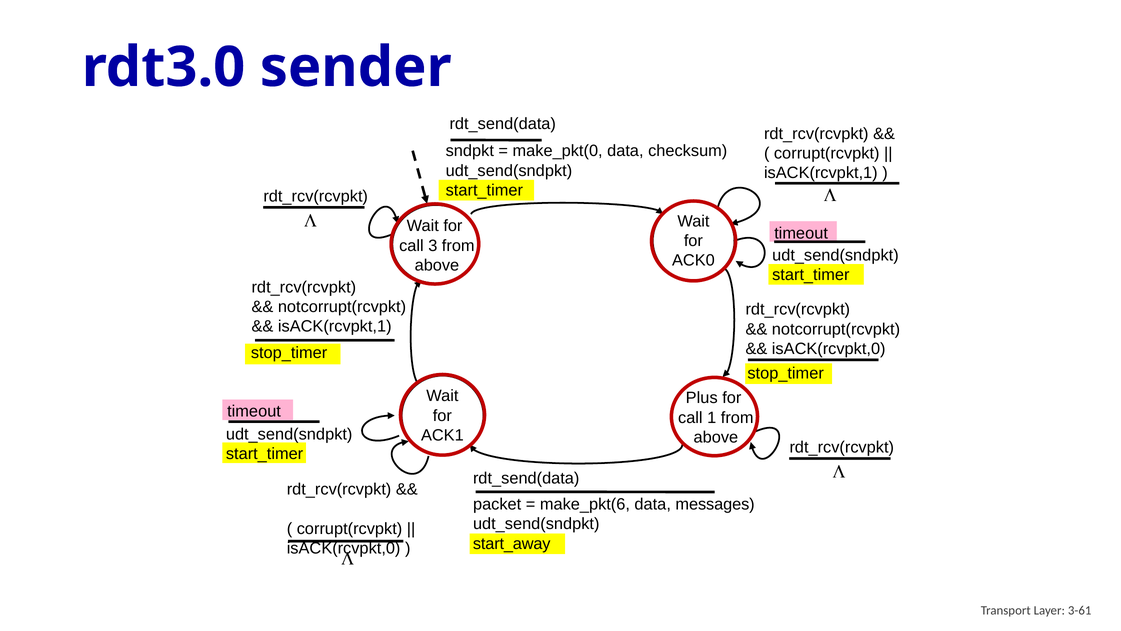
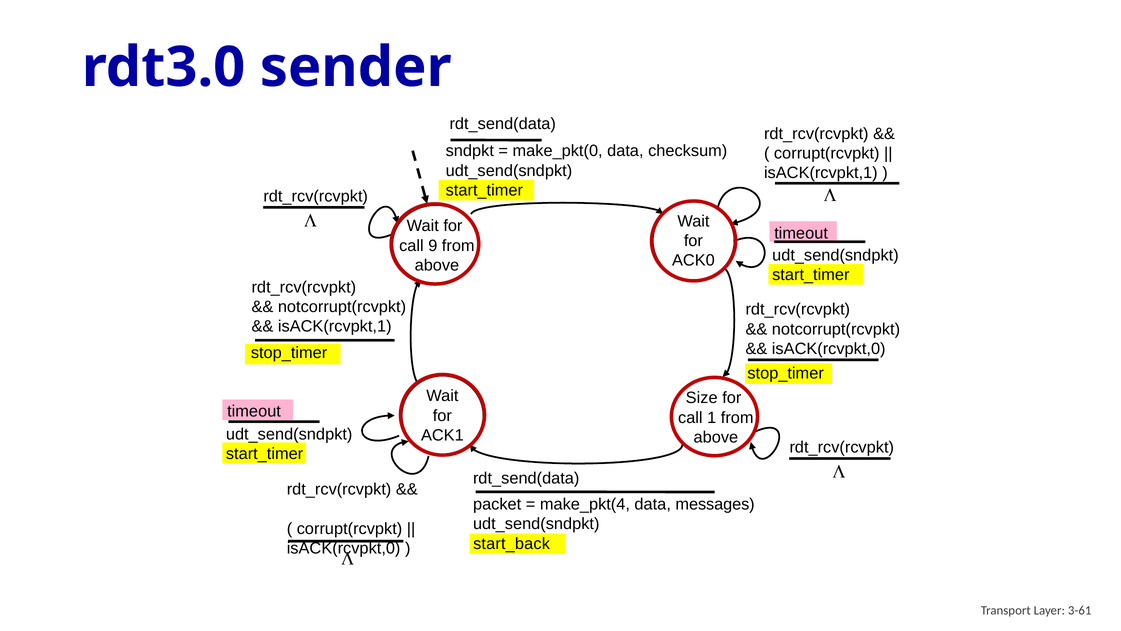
3: 3 -> 9 (433, 245)
Plus: Plus -> Size (702, 398)
make_pkt(6: make_pkt(6 -> make_pkt(4 (585, 504)
start_away: start_away -> start_back (512, 543)
